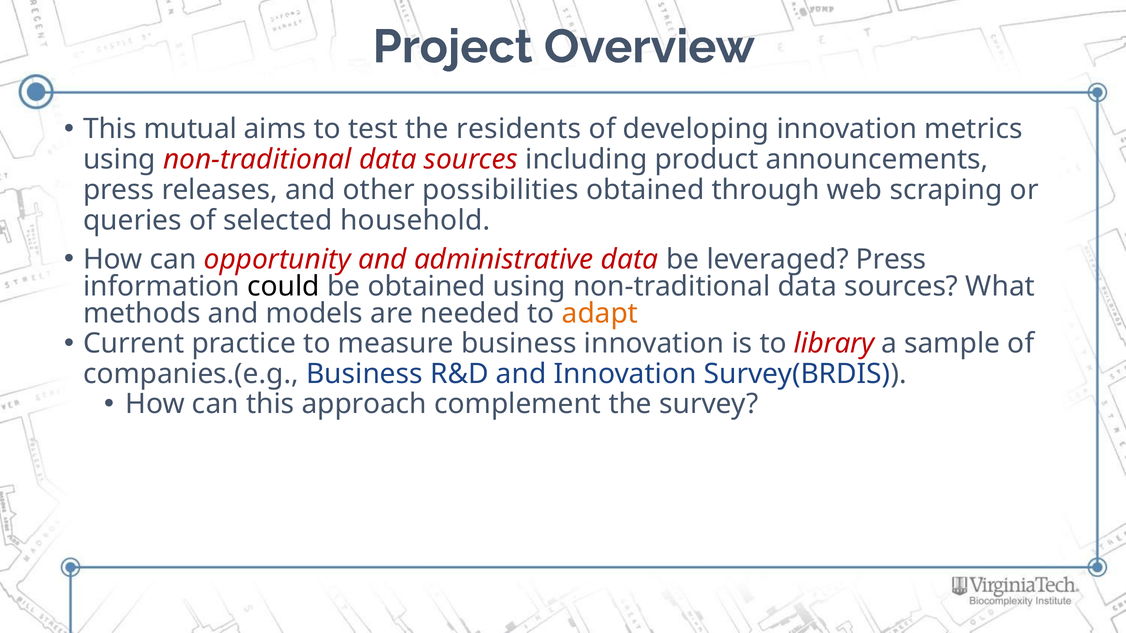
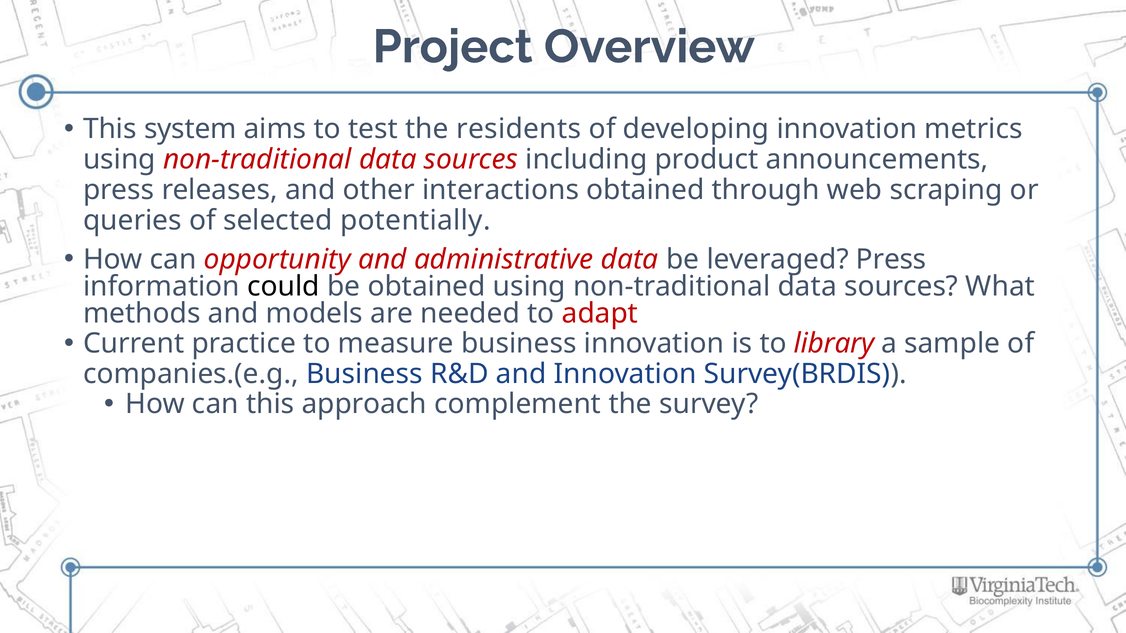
mutual: mutual -> system (190, 129)
possibilities: possibilities -> interactions (501, 190)
household: household -> potentially (415, 220)
adapt colour: orange -> red (600, 314)
